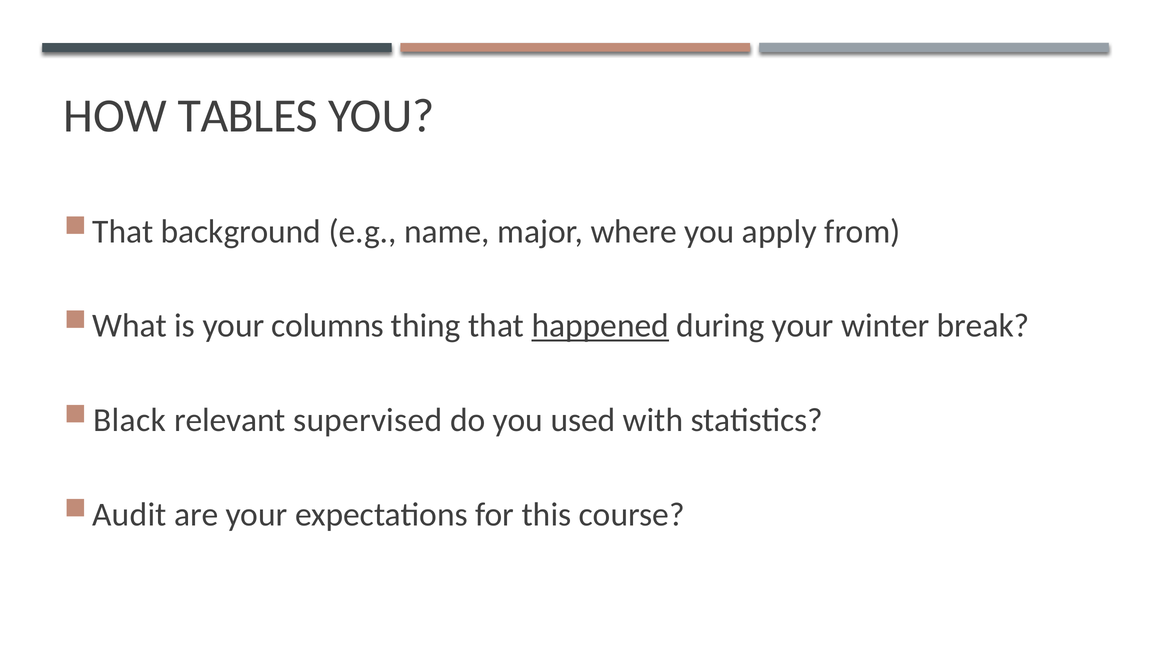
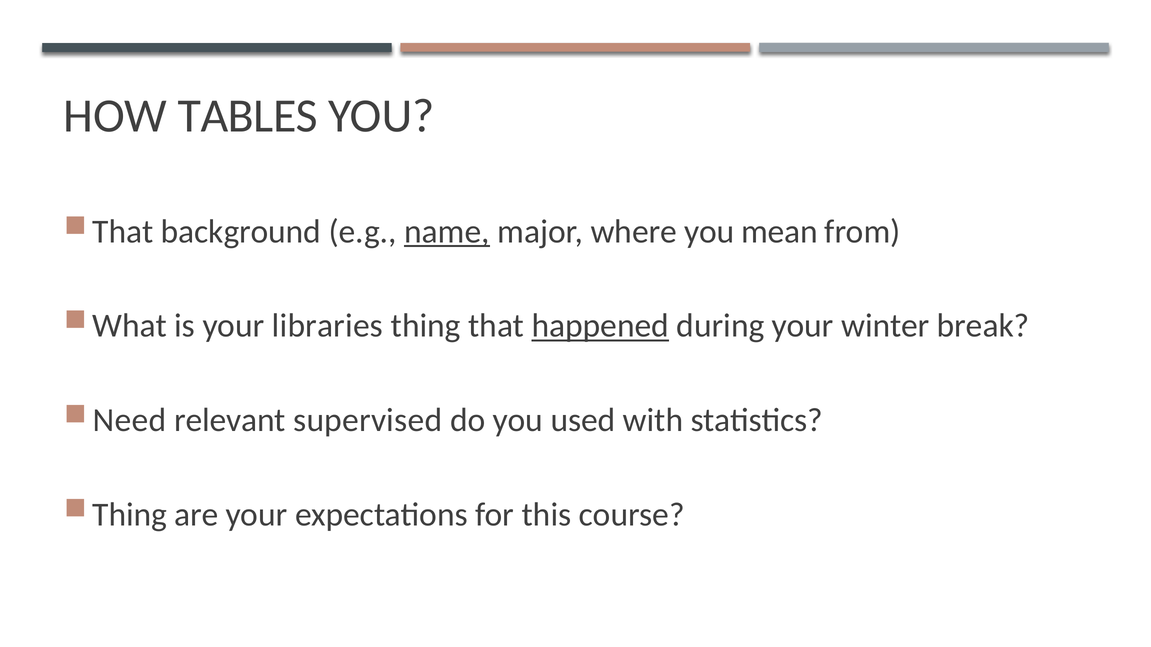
name underline: none -> present (447, 232)
apply: apply -> mean (780, 232)
columns: columns -> libraries (328, 326)
Black: Black -> Need (129, 420)
Audit: Audit -> Thing (130, 515)
